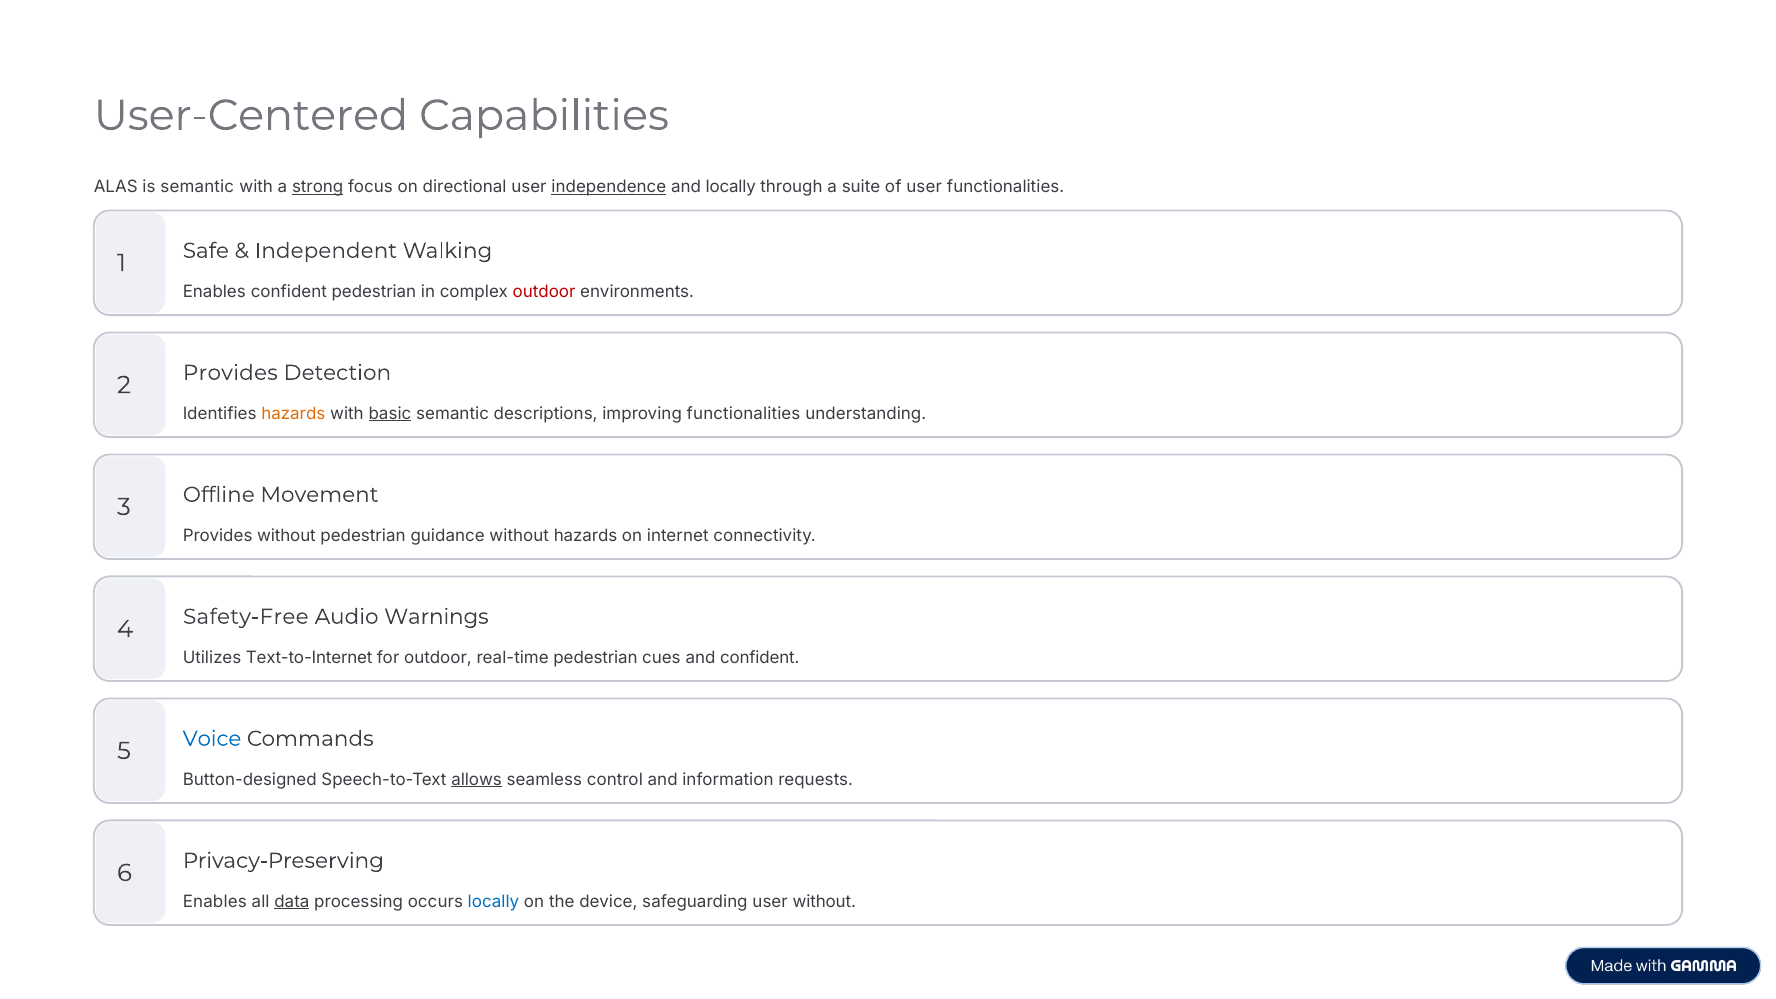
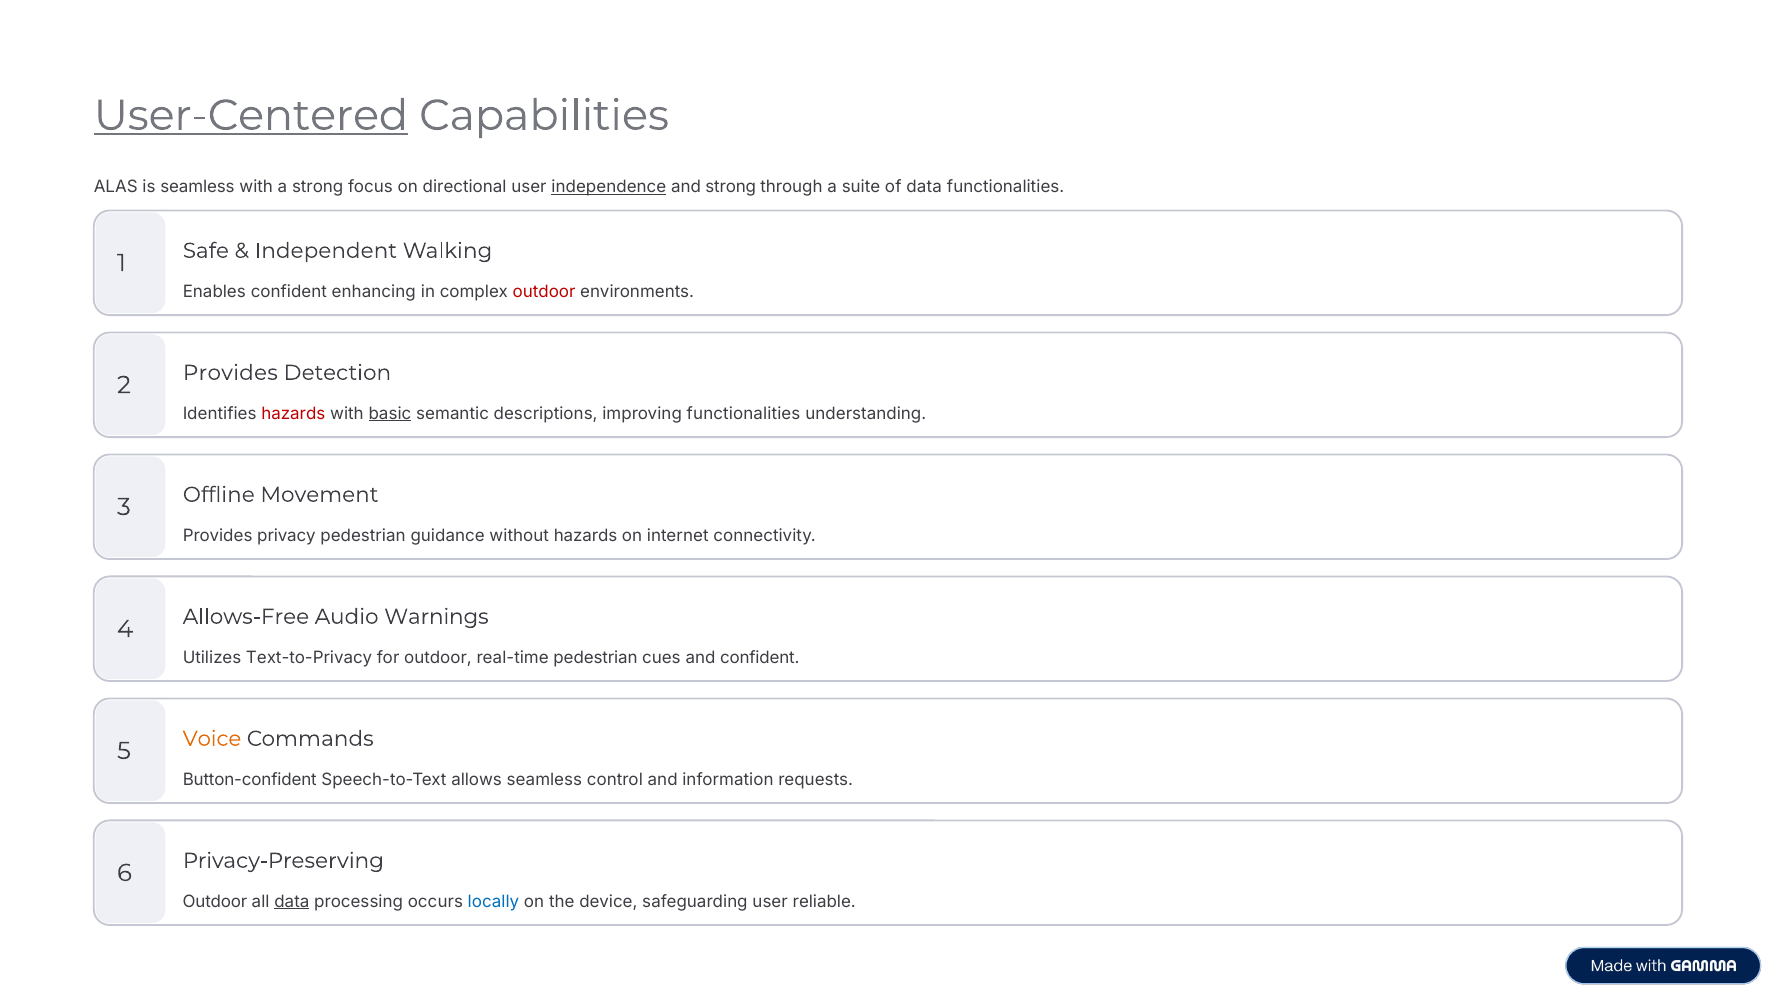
User-Centered underline: none -> present (251, 116)
is semantic: semantic -> seamless (197, 187)
strong underline: present -> none (318, 187)
and locally: locally -> strong (731, 187)
of user: user -> data (924, 187)
confident pedestrian: pedestrian -> enhancing (374, 292)
hazards colour: orange -> red (293, 414)
Provides without: without -> privacy (286, 536)
Safety-Free: Safety-Free -> Allows-Free (246, 617)
Text-to-Internet: Text-to-Internet -> Text-to-Privacy (309, 658)
Voice colour: blue -> orange (212, 739)
Button-designed: Button-designed -> Button-confident (250, 780)
allows underline: present -> none (477, 780)
Enables: Enables -> Outdoor (215, 902)
user without: without -> reliable (824, 902)
